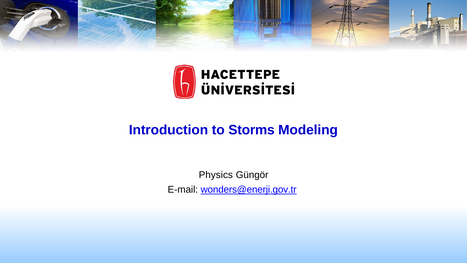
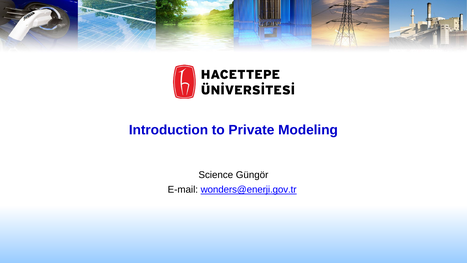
Storms: Storms -> Private (251, 130)
Physics: Physics -> Science (216, 175)
